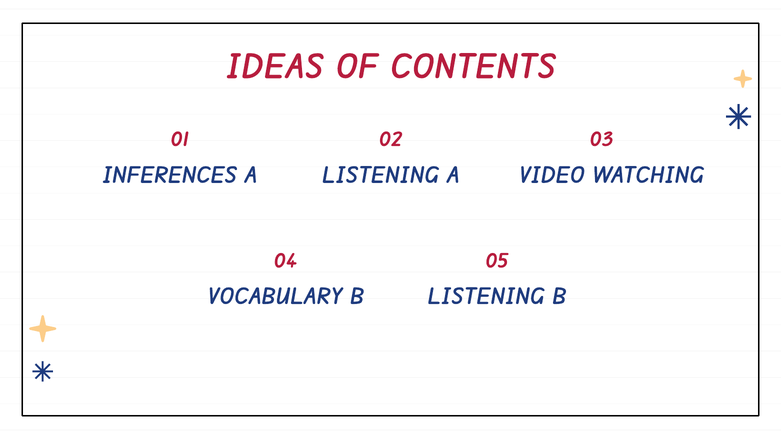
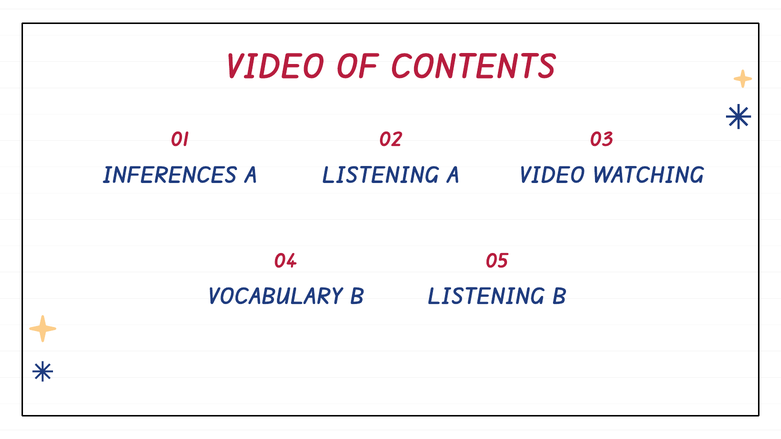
IDEAS: IDEAS -> VIDEO (274, 68)
